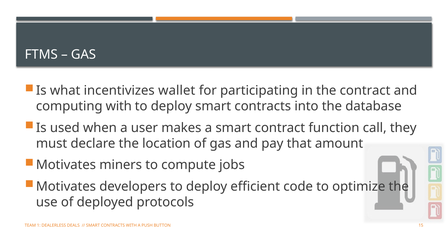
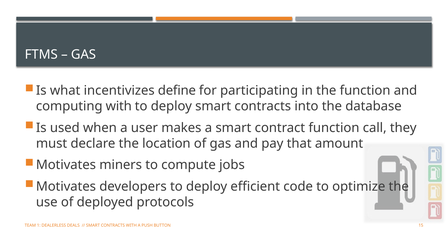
wallet: wallet -> define (177, 91)
the contract: contract -> function (365, 91)
